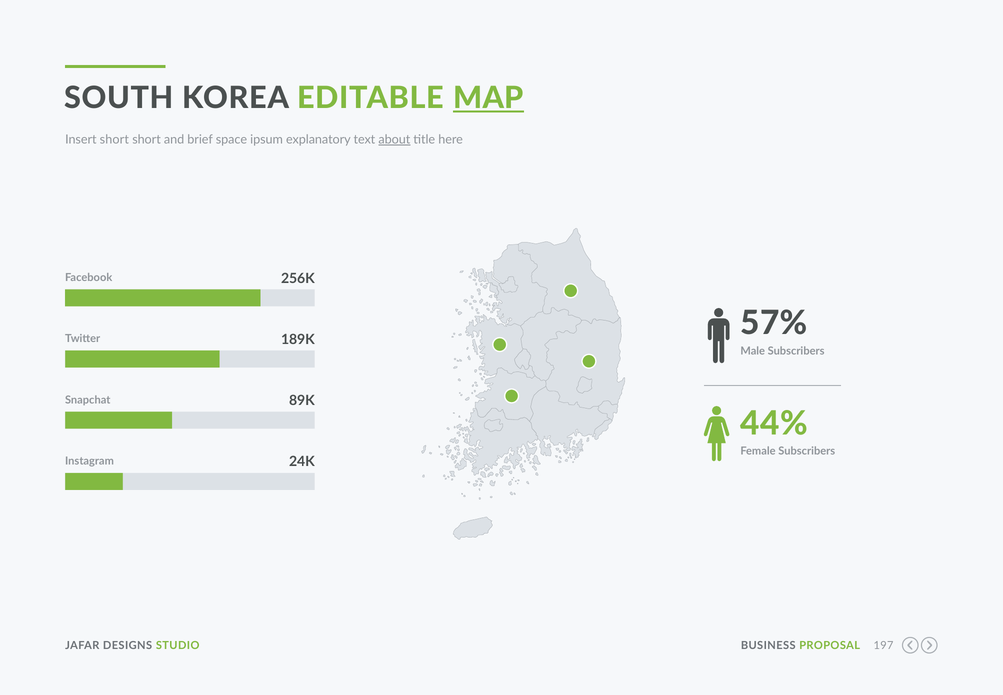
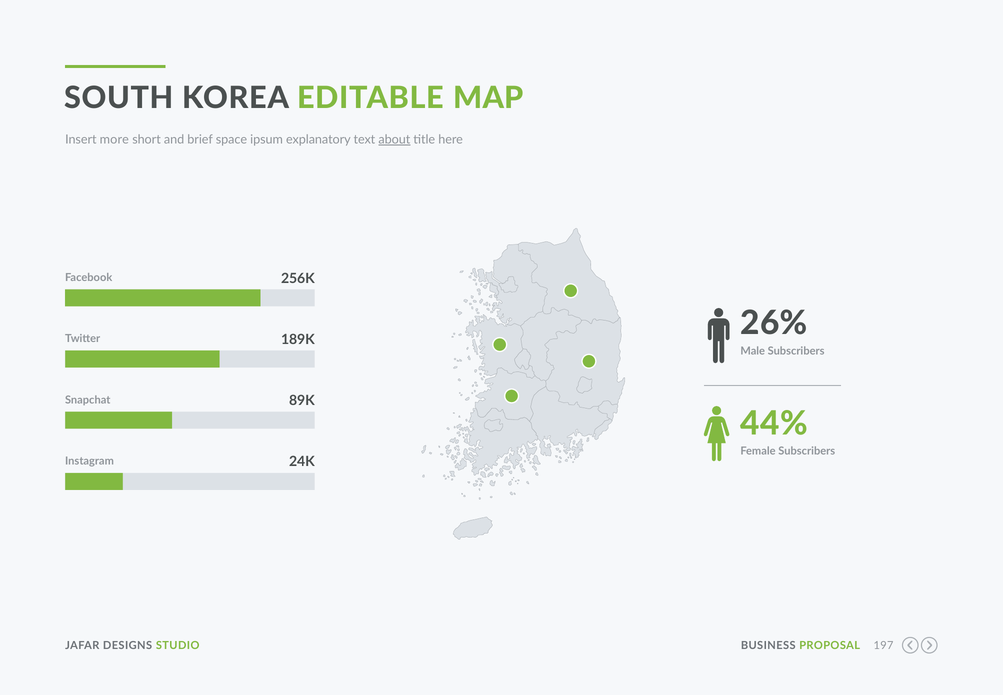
MAP underline: present -> none (488, 98)
Insert short: short -> more (114, 140)
57%: 57% -> 26% (774, 323)
